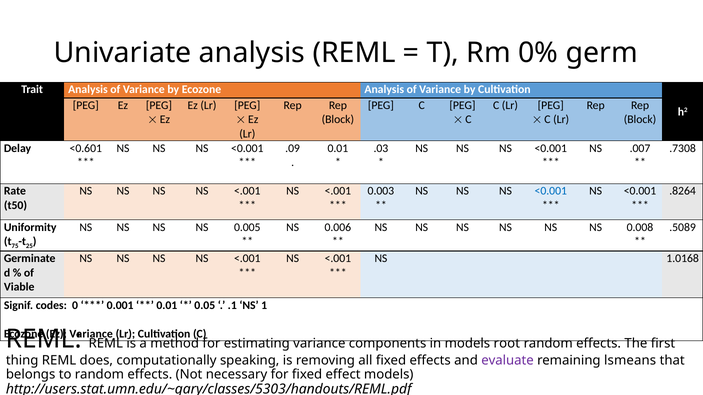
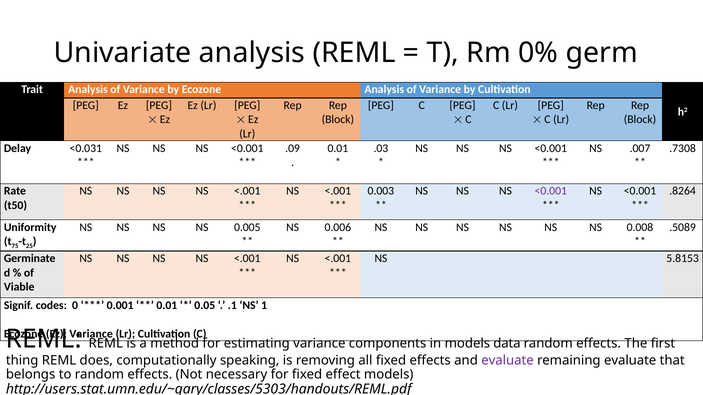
<0.601: <0.601 -> <0.031 (86, 148)
<0.001 colour: blue -> purple (551, 191)
1.0168: 1.0168 -> 5.8153 (683, 259)
root: root -> data (507, 344)
remaining lsmeans: lsmeans -> evaluate (630, 361)
